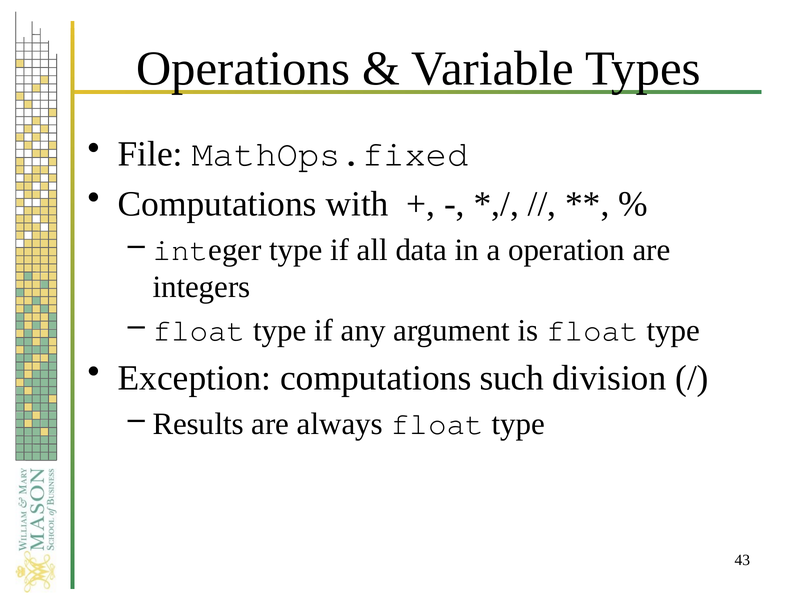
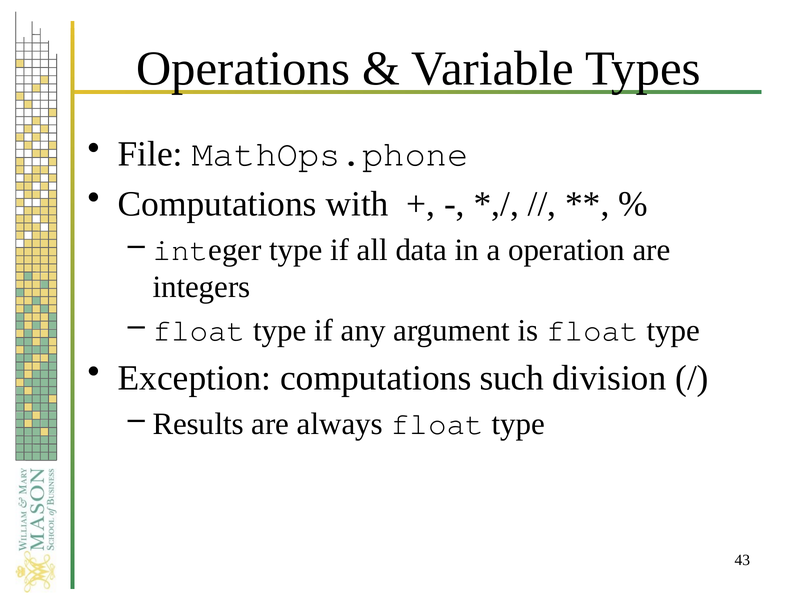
MathOps.fixed: MathOps.fixed -> MathOps.phone (330, 154)
